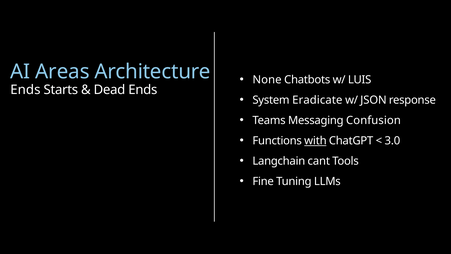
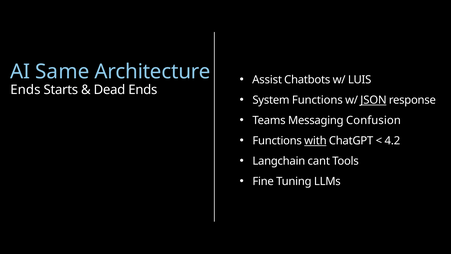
Areas: Areas -> Same (62, 71)
None: None -> Assist (267, 80)
System Eradicate: Eradicate -> Functions (317, 100)
JSON underline: none -> present (373, 100)
3.0: 3.0 -> 4.2 (392, 141)
